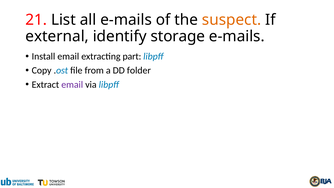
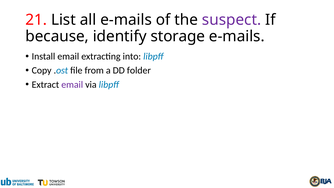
suspect colour: orange -> purple (232, 20)
external: external -> because (57, 36)
part: part -> into (132, 56)
